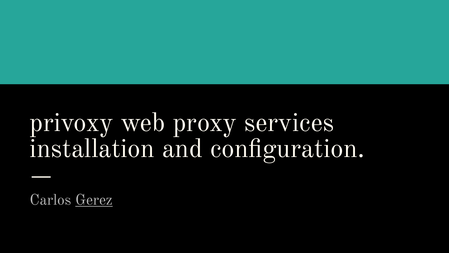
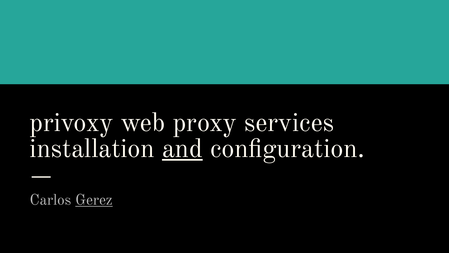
and underline: none -> present (182, 148)
